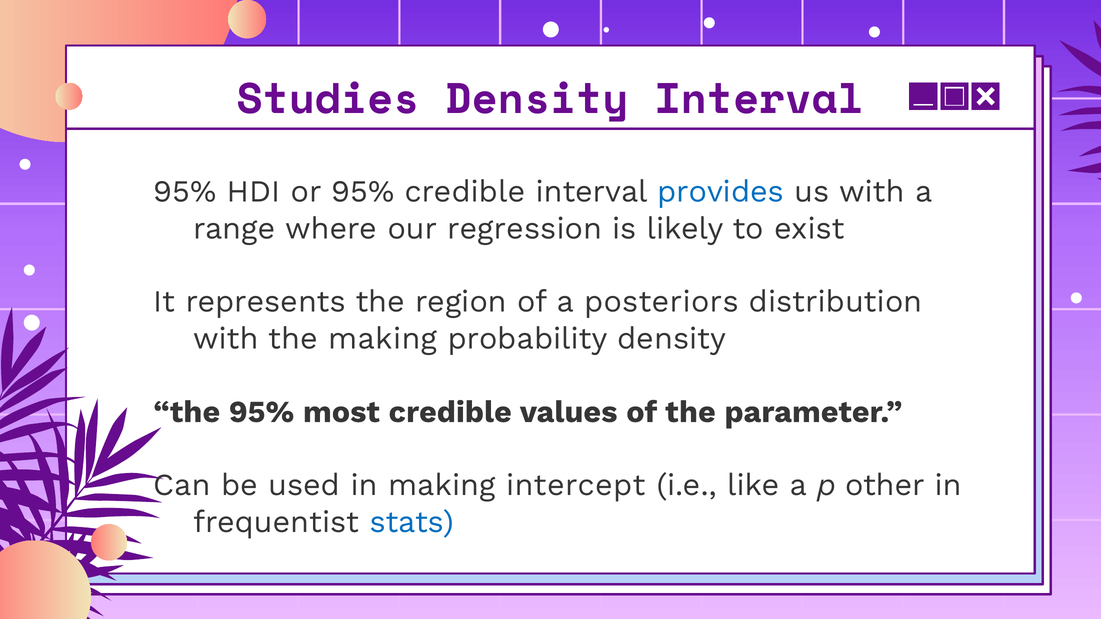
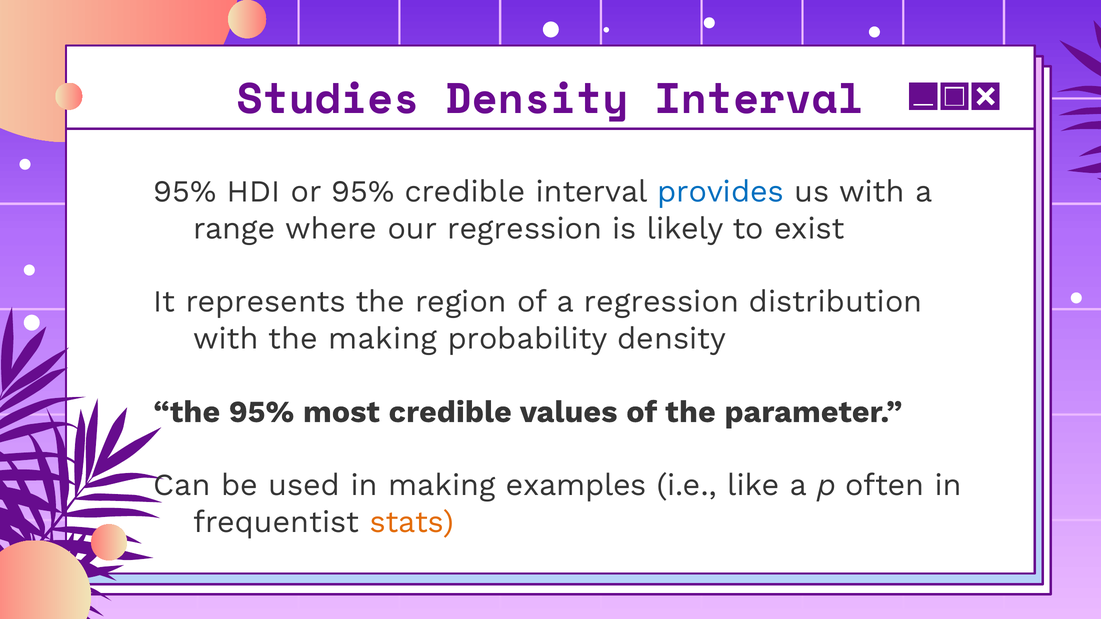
a posteriors: posteriors -> regression (661, 302)
intercept: intercept -> examples (576, 486)
other: other -> often (885, 486)
stats colour: blue -> orange (412, 522)
